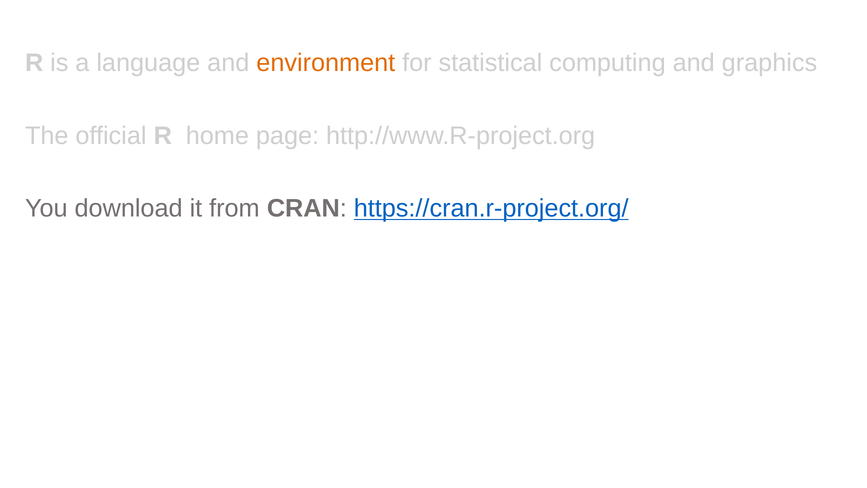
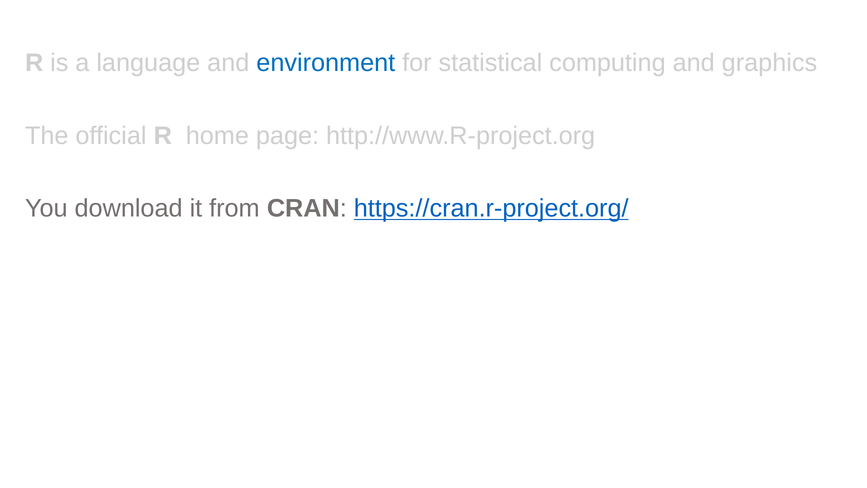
environment colour: orange -> blue (326, 63)
